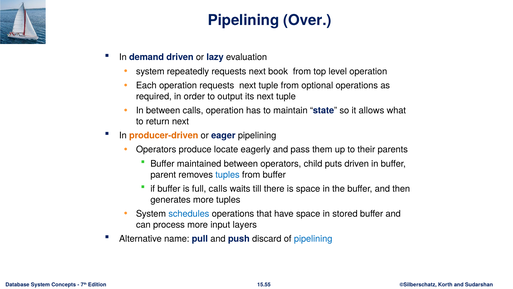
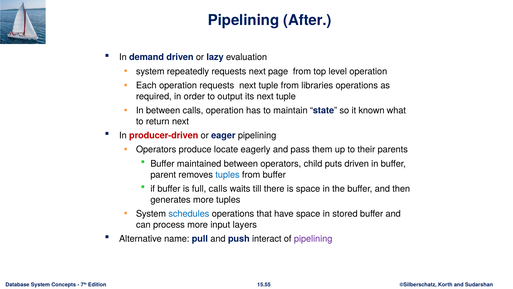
Over: Over -> After (307, 20)
book: book -> page (278, 71)
optional: optional -> libraries (317, 85)
allows: allows -> known (372, 110)
producer-driven colour: orange -> red (164, 135)
discard: discard -> interact (267, 238)
pipelining colour: blue -> purple (313, 238)
